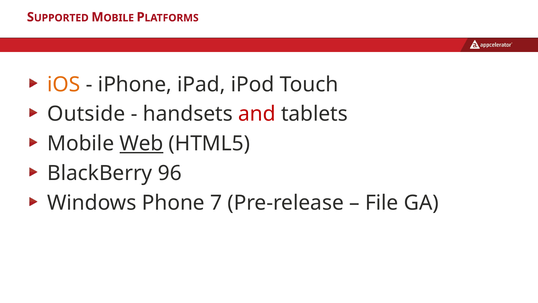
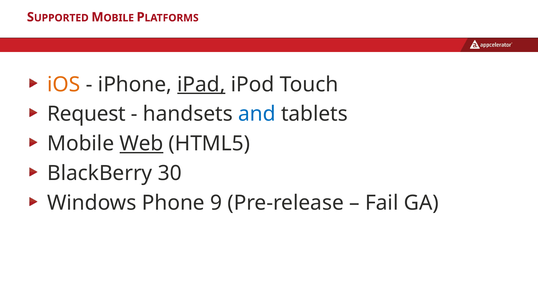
iPad underline: none -> present (201, 84)
Outside: Outside -> Request (86, 114)
and colour: red -> blue (257, 114)
96: 96 -> 30 (170, 173)
7: 7 -> 9 (216, 203)
File: File -> Fail (382, 203)
